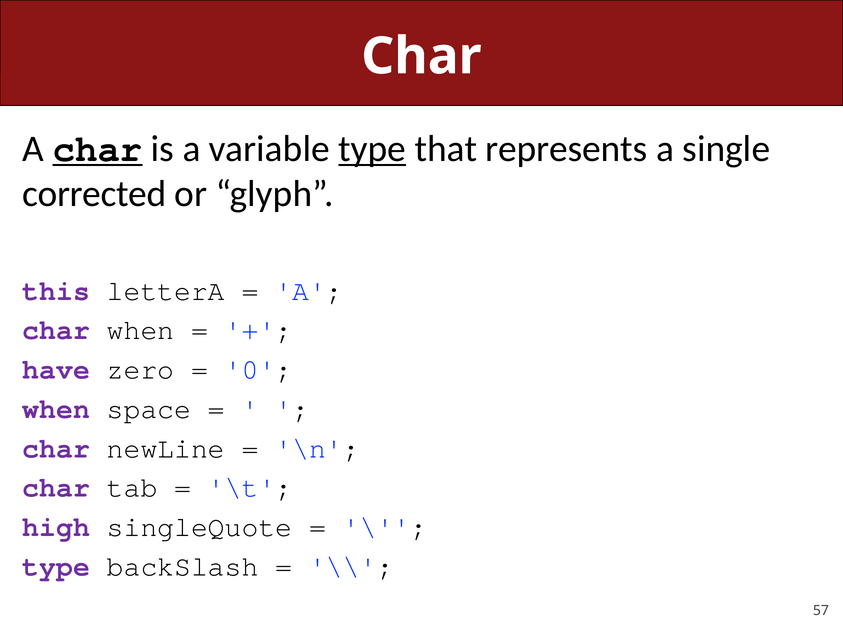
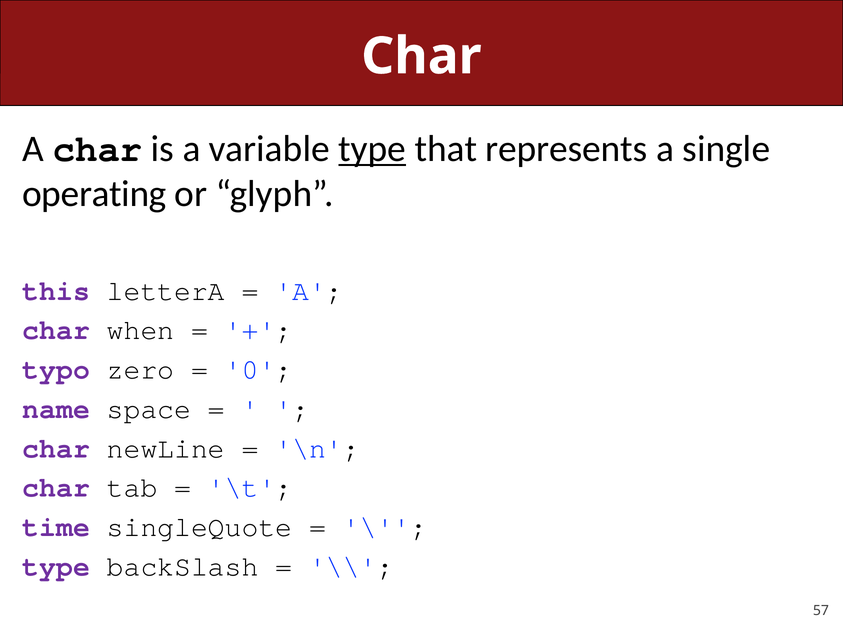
char underline: present -> none (98, 149)
corrected: corrected -> operating (94, 194)
have: have -> typo (56, 369)
when: when -> name (56, 408)
high: high -> time (56, 526)
